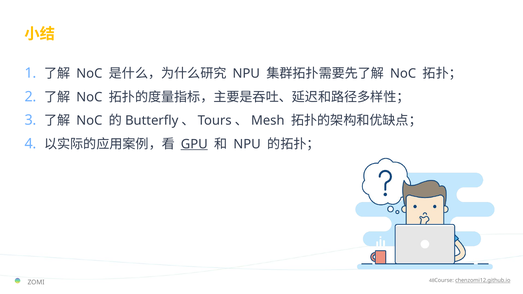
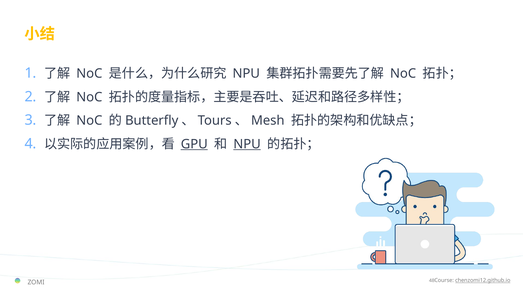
NPU underline: none -> present (247, 144)
